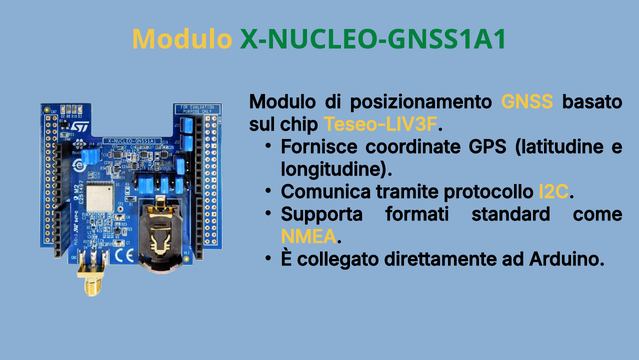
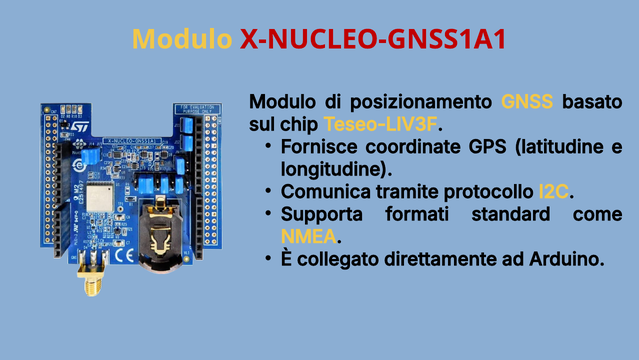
X-NUCLEO-GNSS1A1 colour: green -> red (374, 39)
